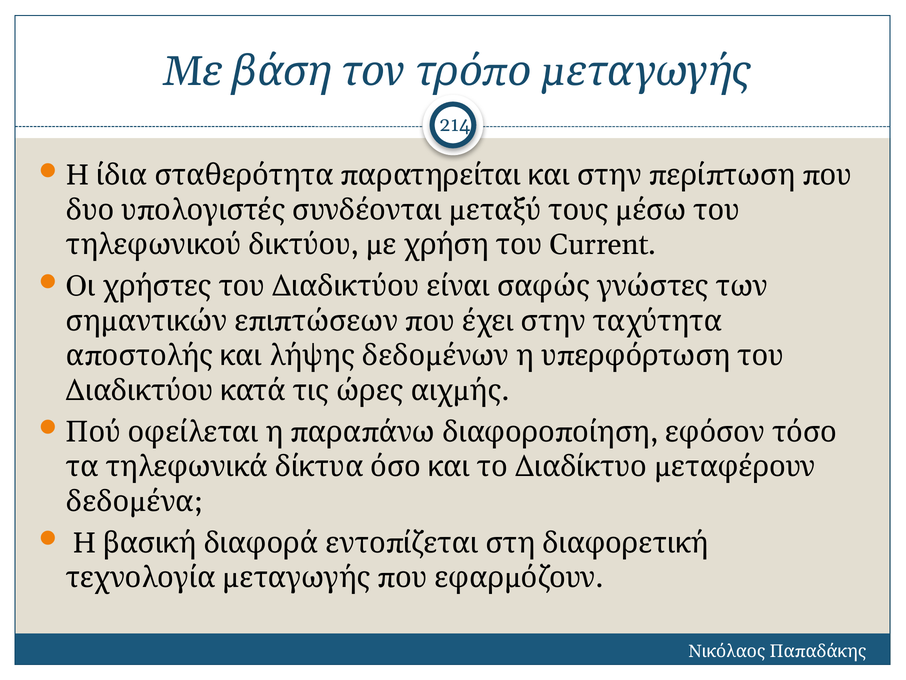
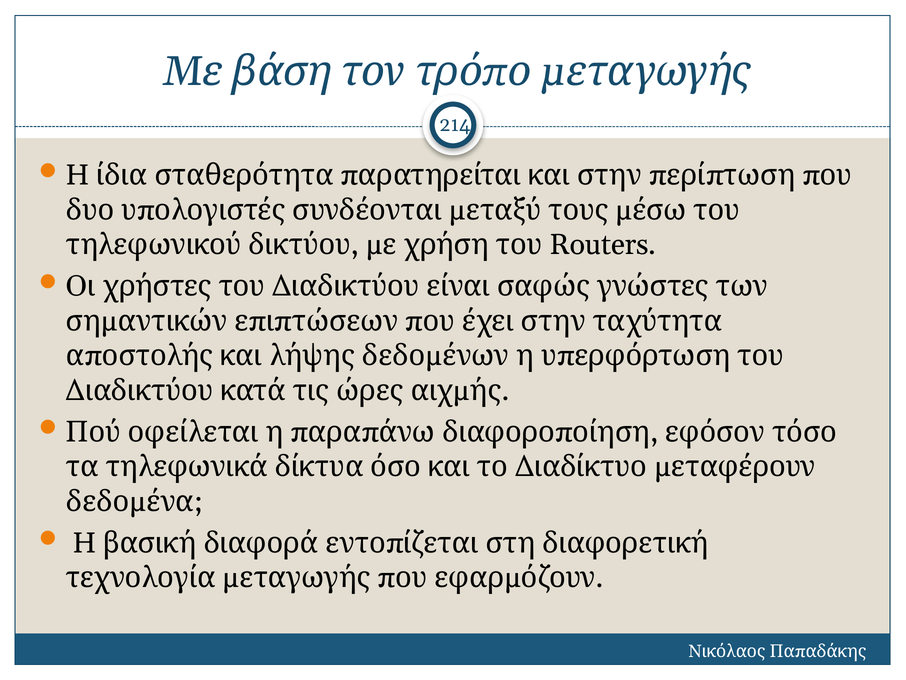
Current: Current -> Routers (603, 245)
